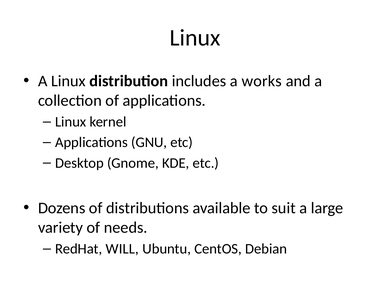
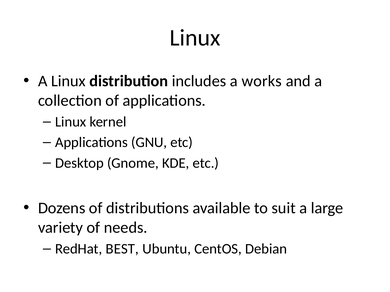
WILL: WILL -> BEST (122, 249)
